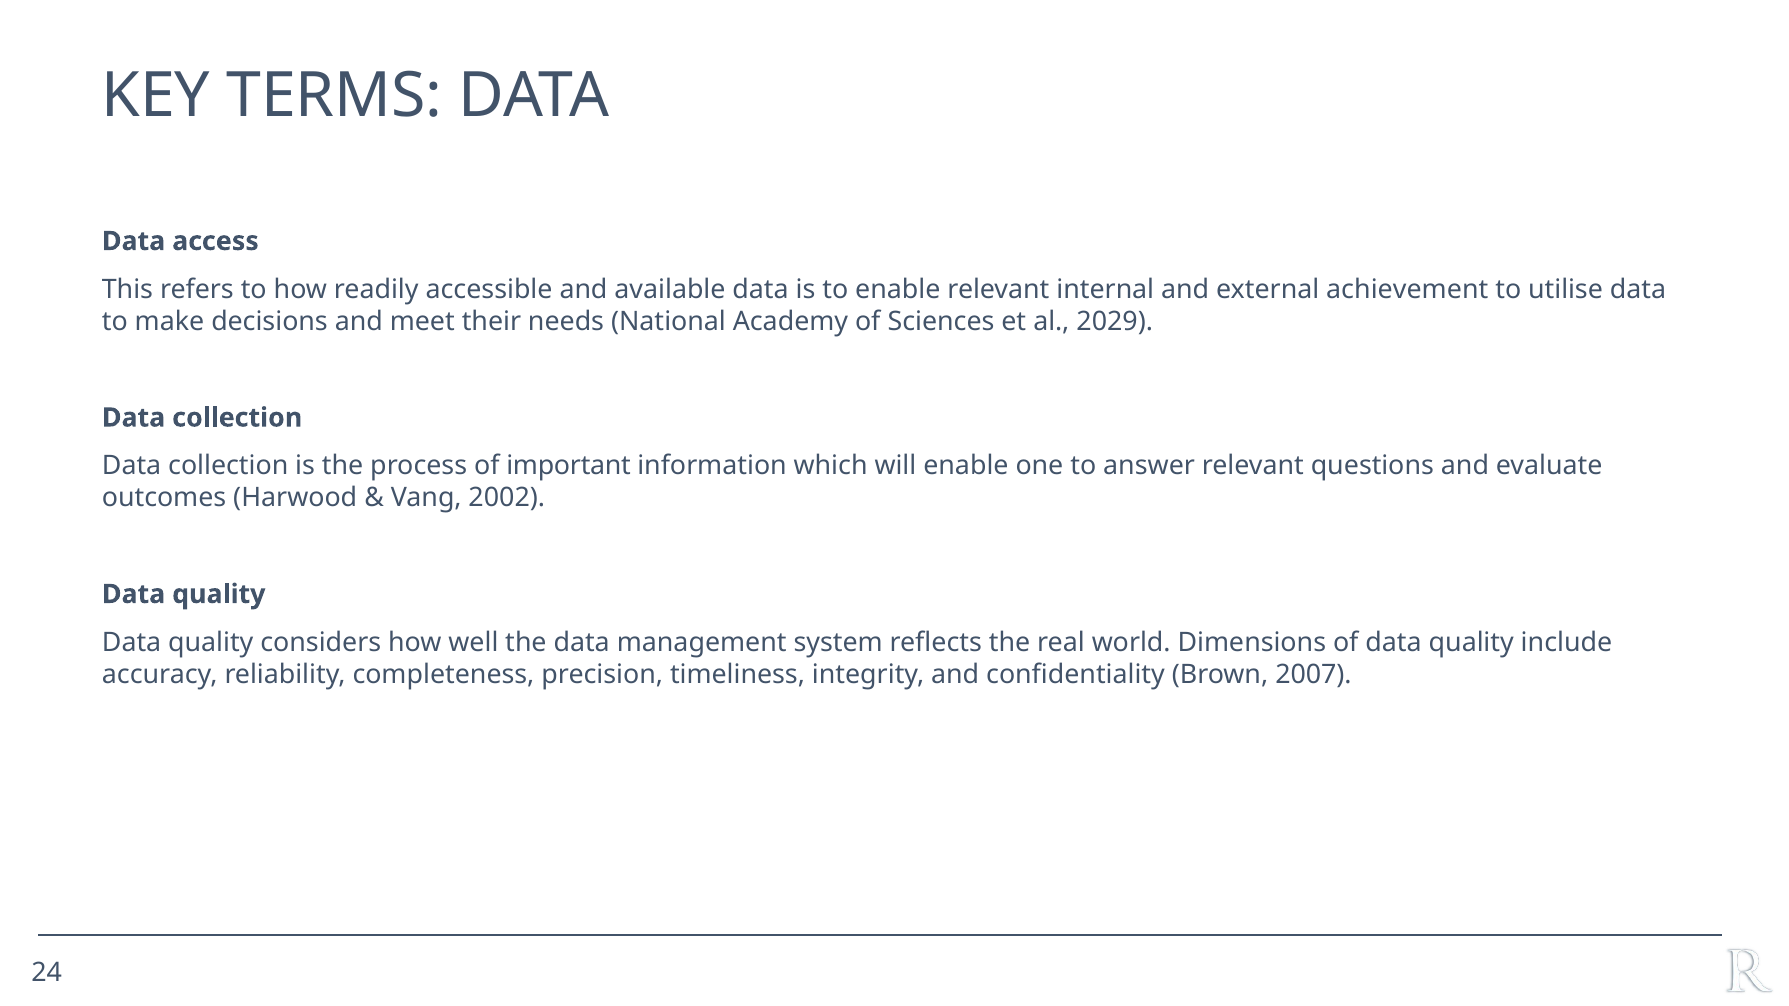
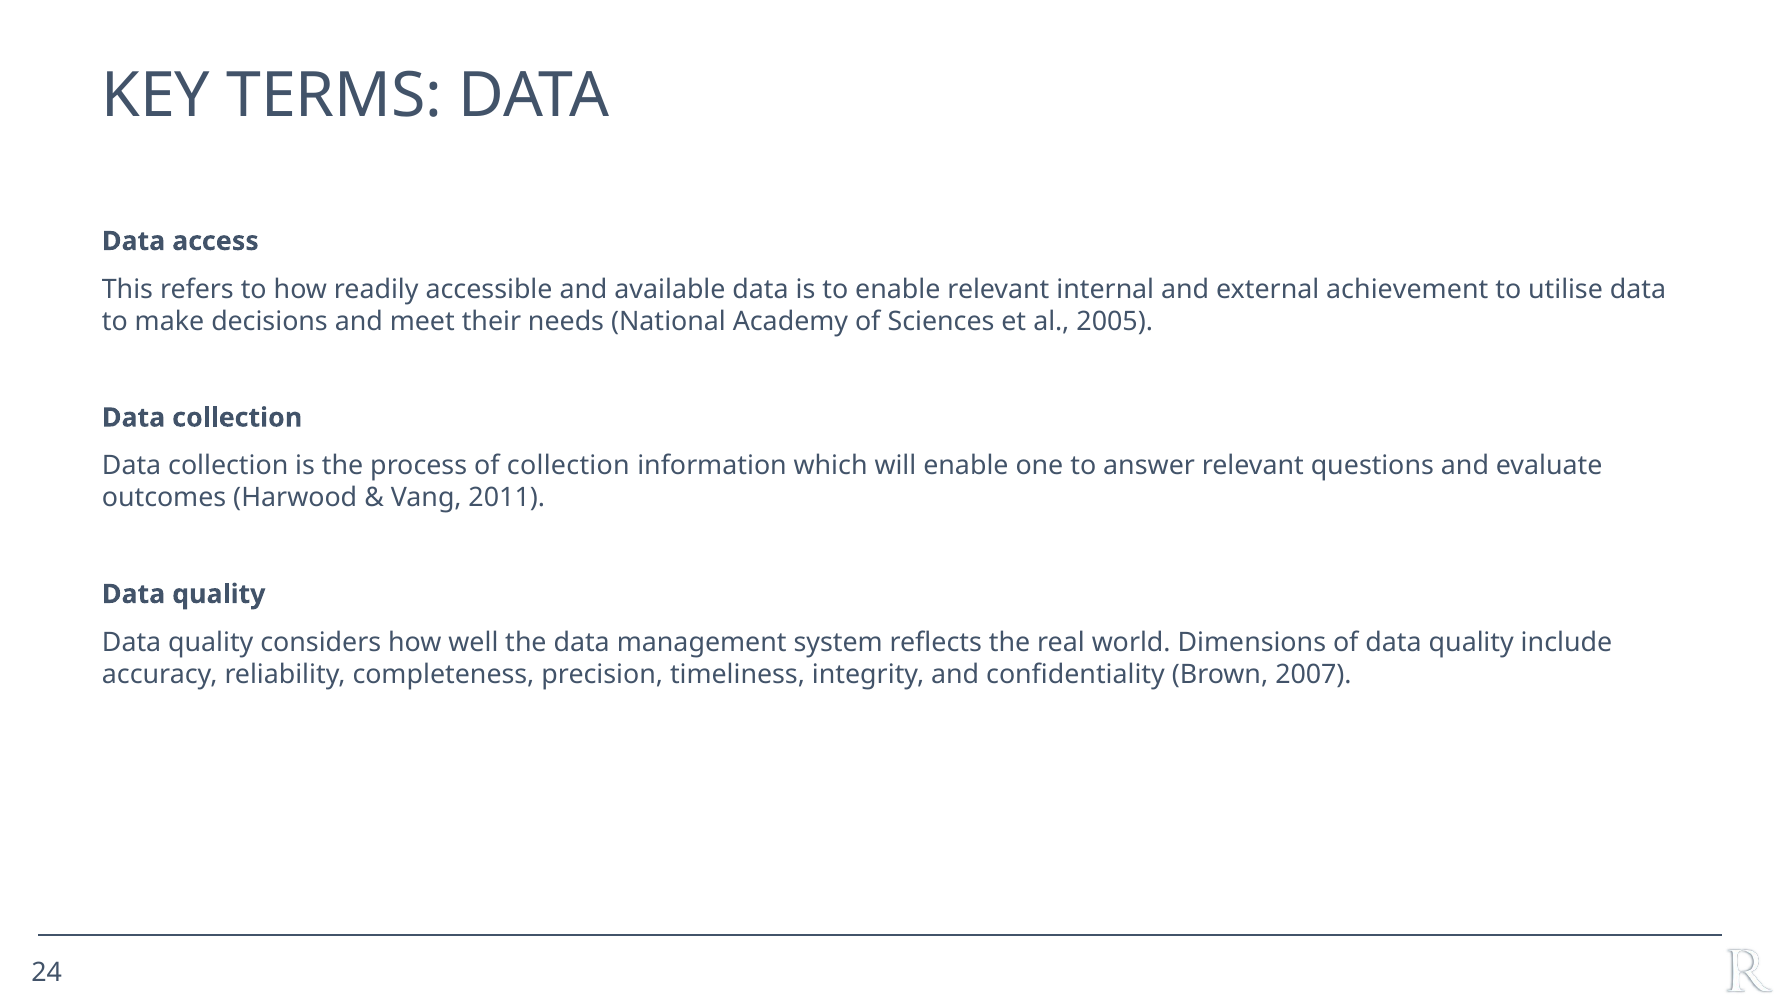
2029: 2029 -> 2005 (1115, 322)
of important: important -> collection (568, 466)
2002: 2002 -> 2011 (507, 498)
